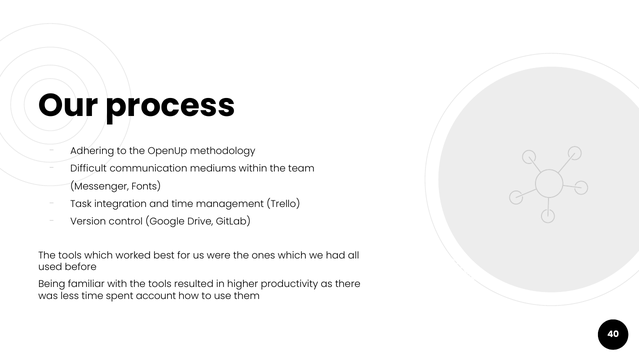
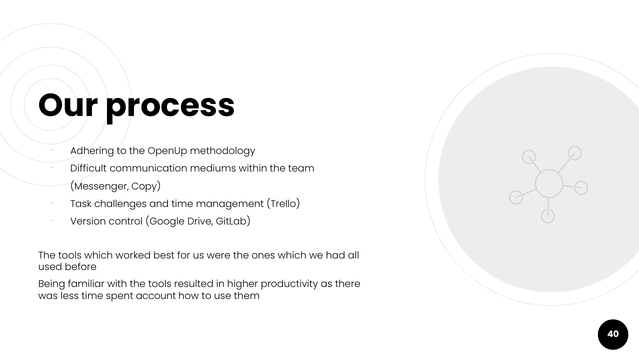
Fonts: Fonts -> Copy (146, 187)
integration: integration -> challenges (121, 204)
